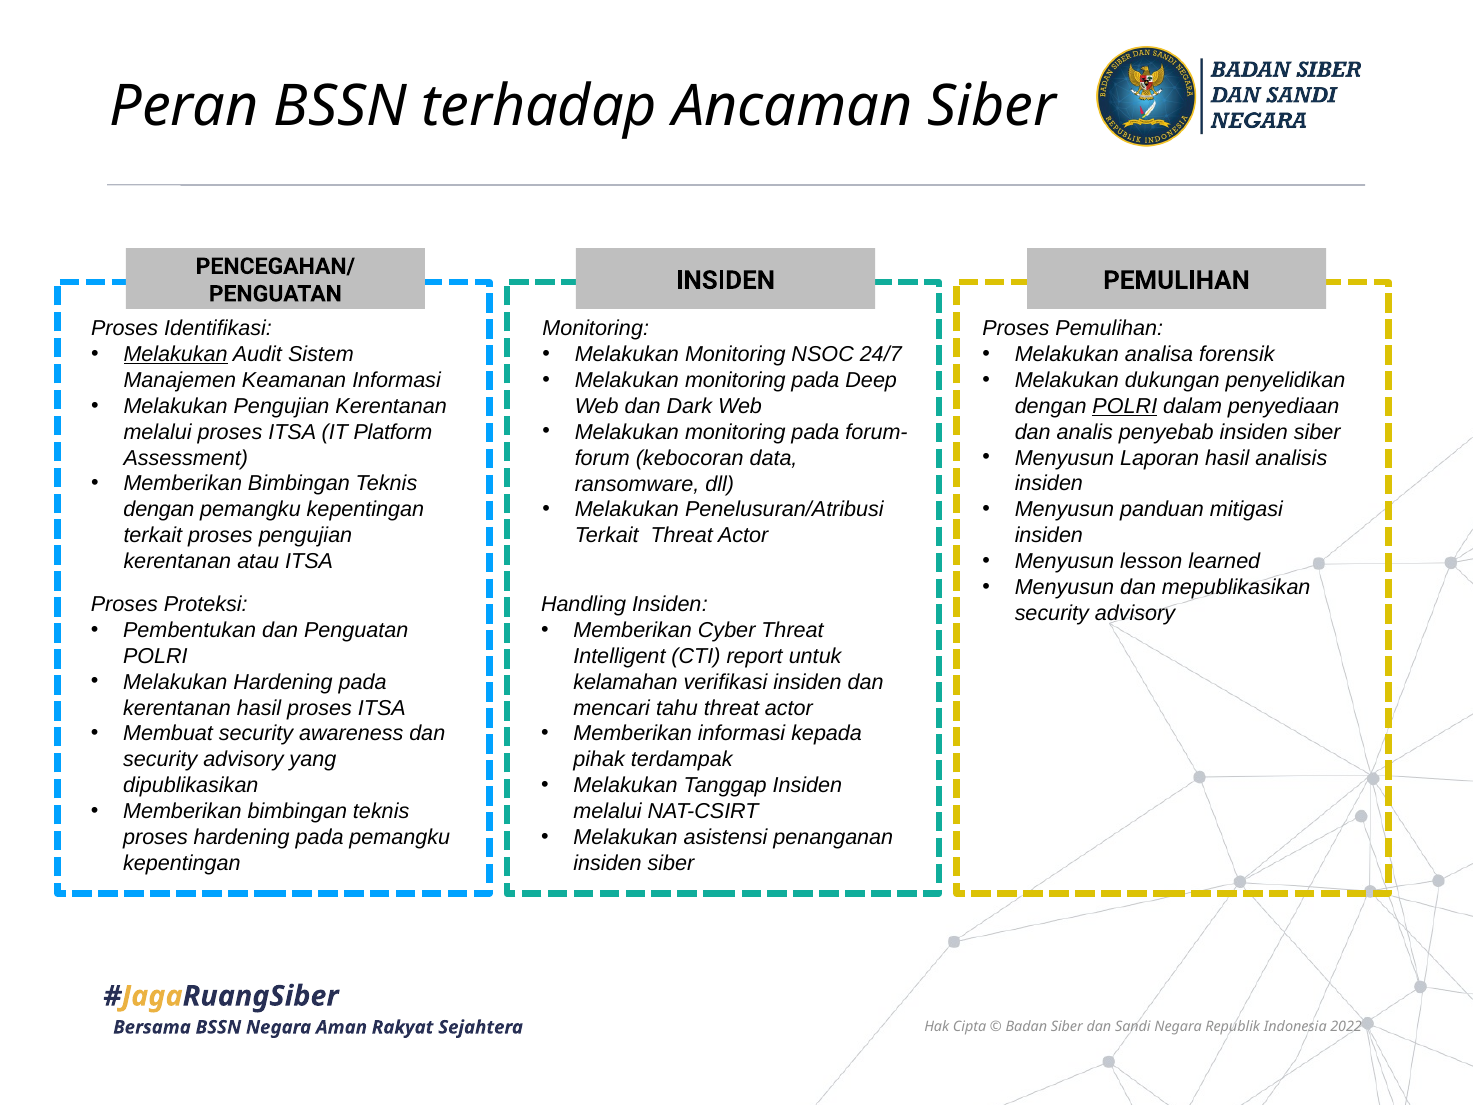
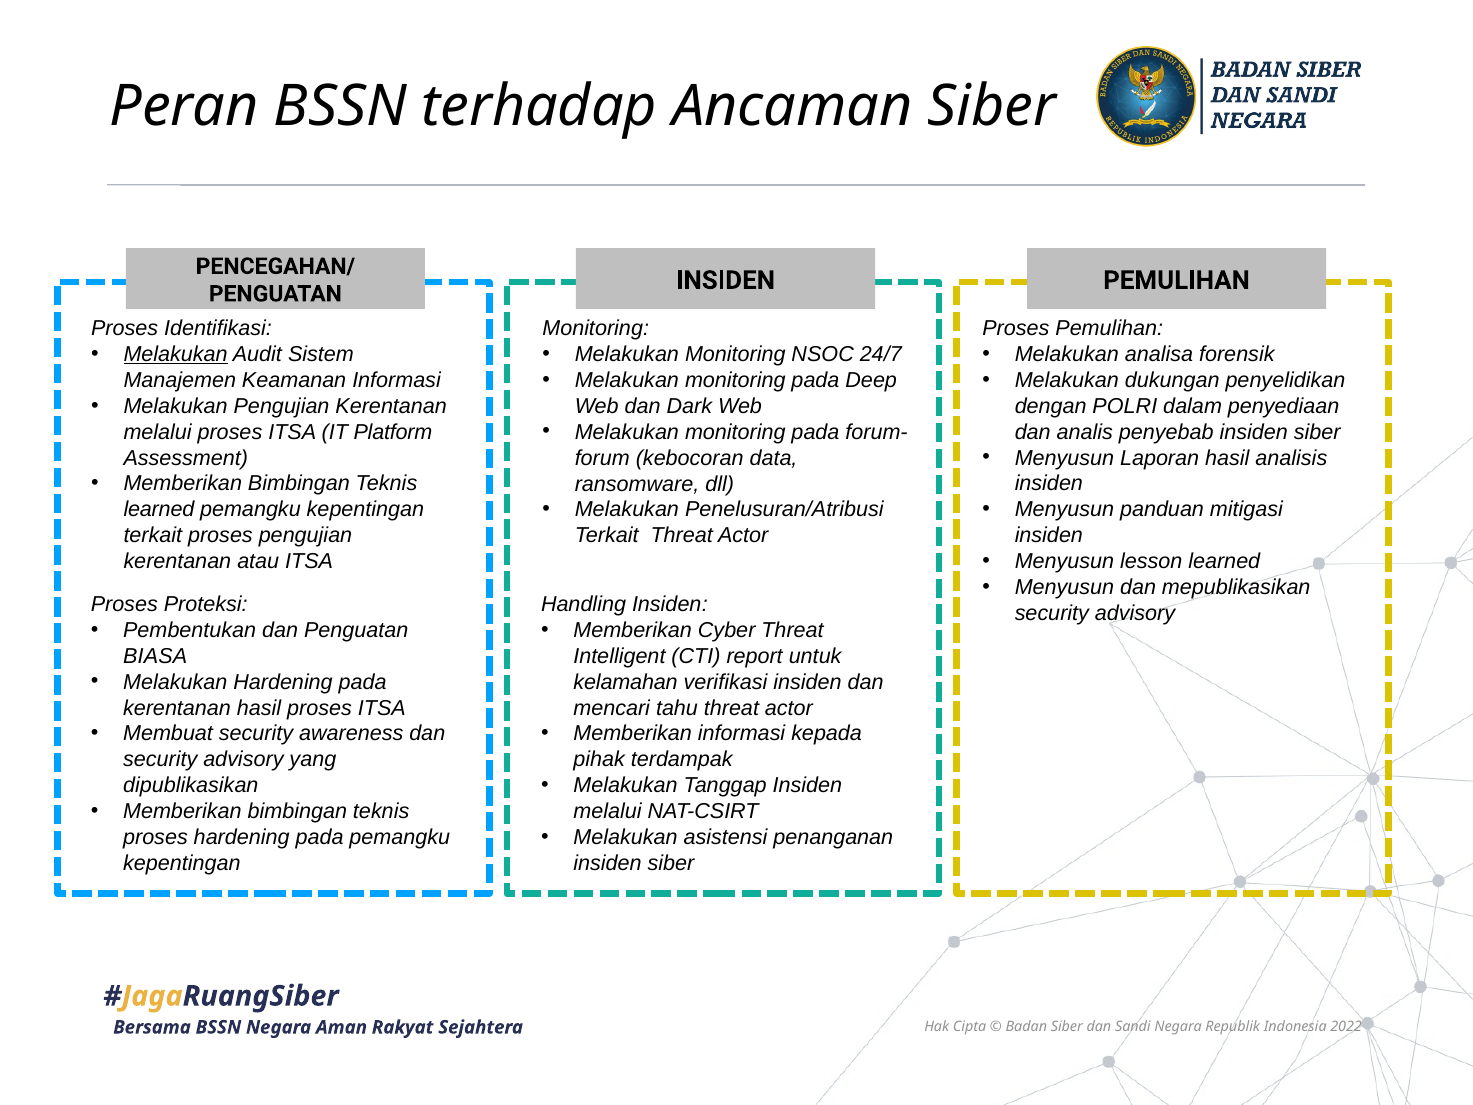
POLRI underline: present -> none (1125, 406)
dengan: dengan -> learned (159, 510)
POLRI: POLRI -> BIASA (155, 656)
